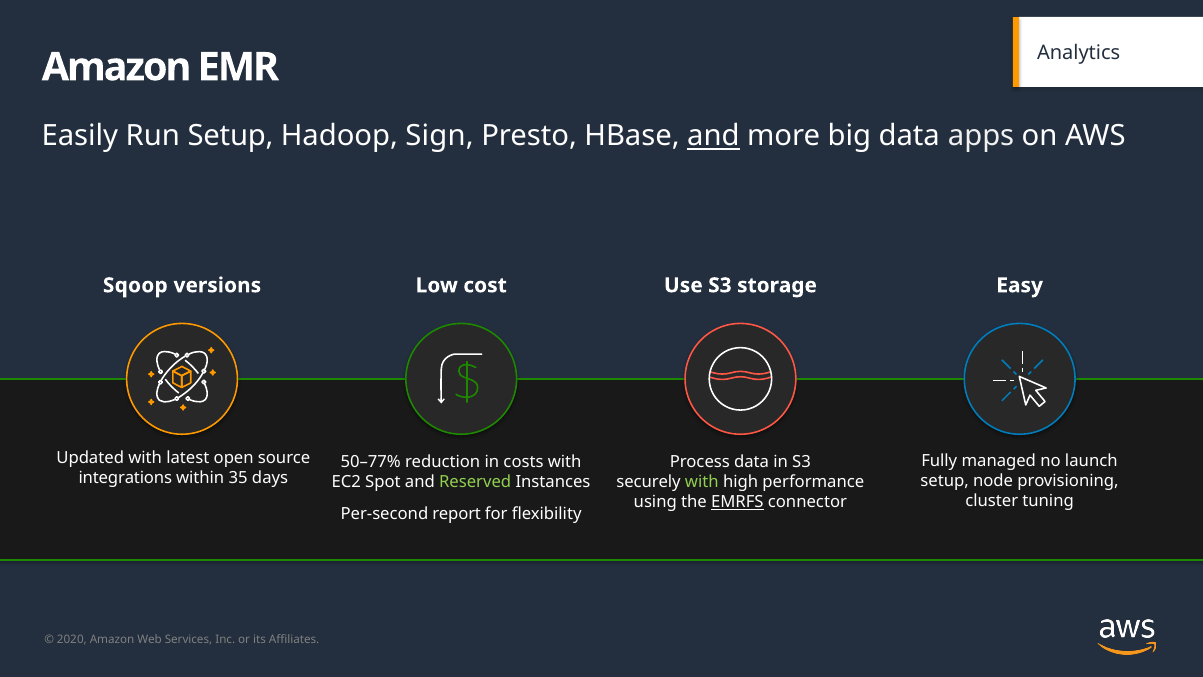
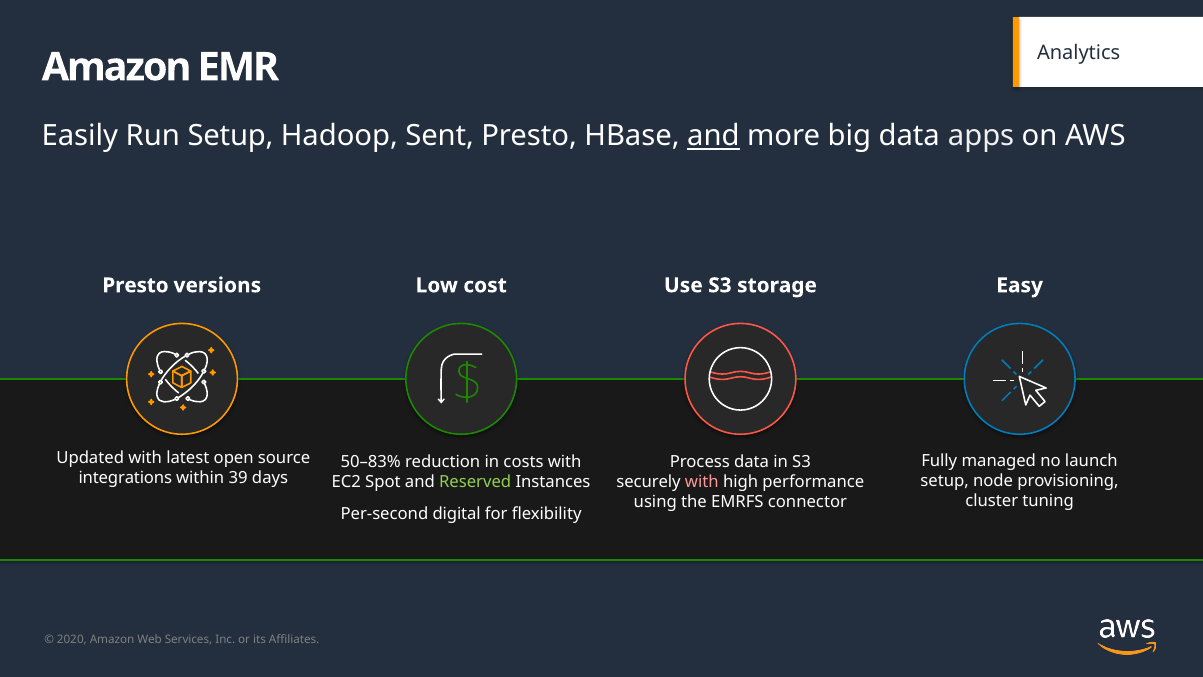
Sign: Sign -> Sent (440, 136)
Sqoop: Sqoop -> Presto (136, 285)
50–77%: 50–77% -> 50–83% (371, 462)
35: 35 -> 39 (238, 478)
with colour: light green -> pink (702, 482)
EMRFS underline: present -> none (737, 502)
report: report -> digital (457, 514)
